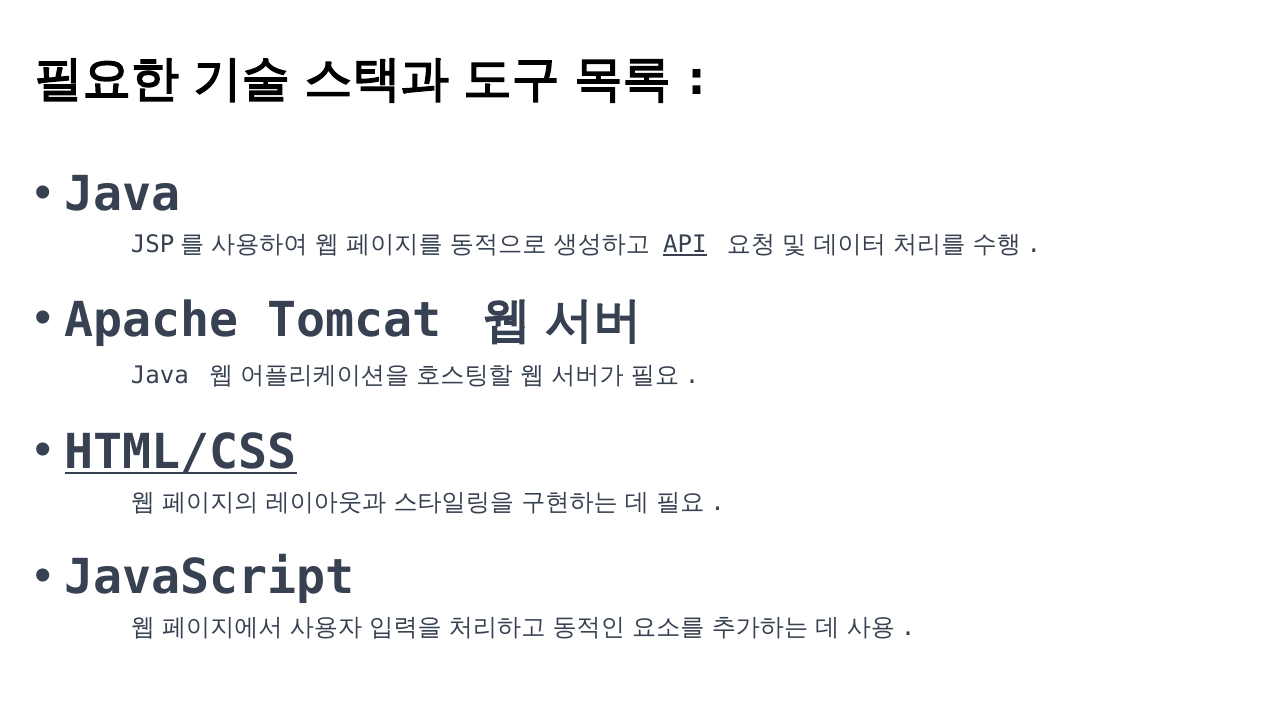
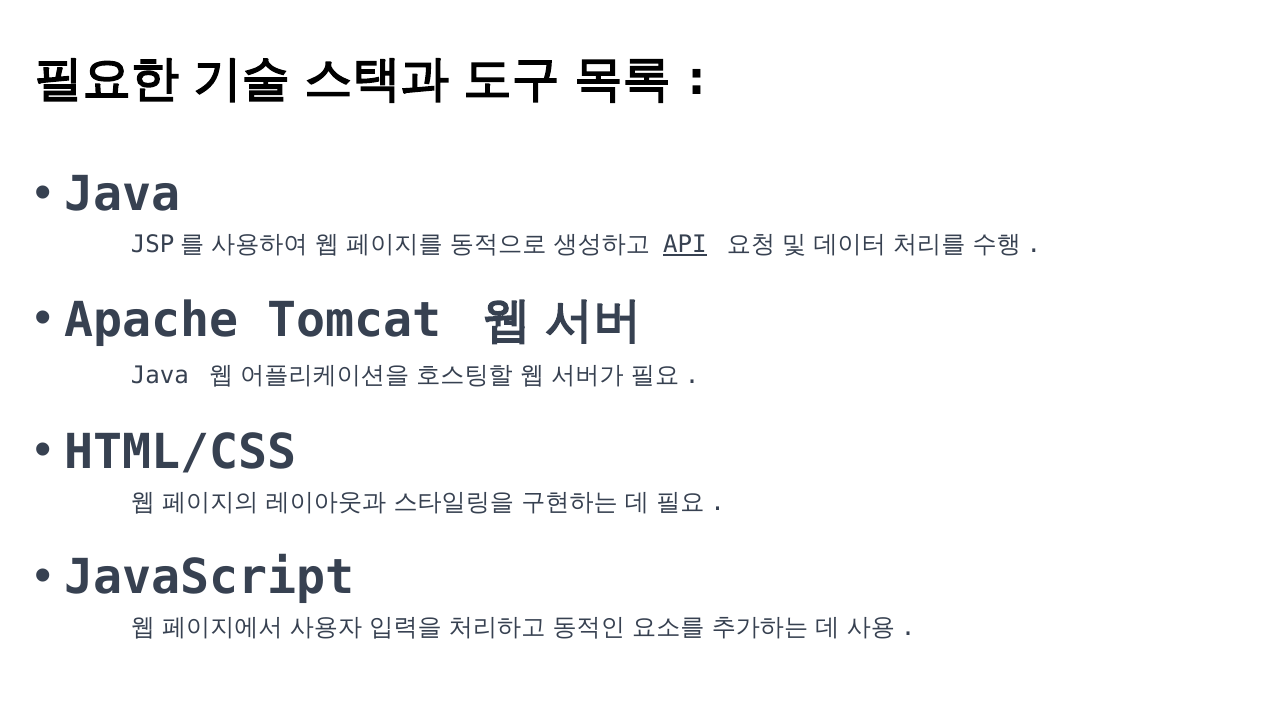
HTML/CSS underline: present -> none (181, 452)
